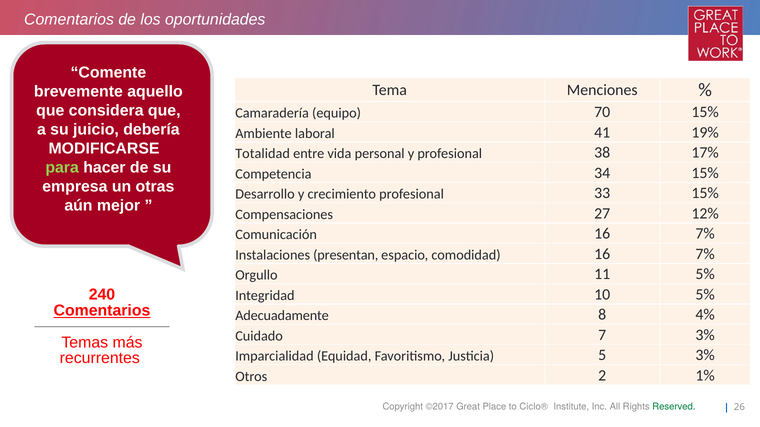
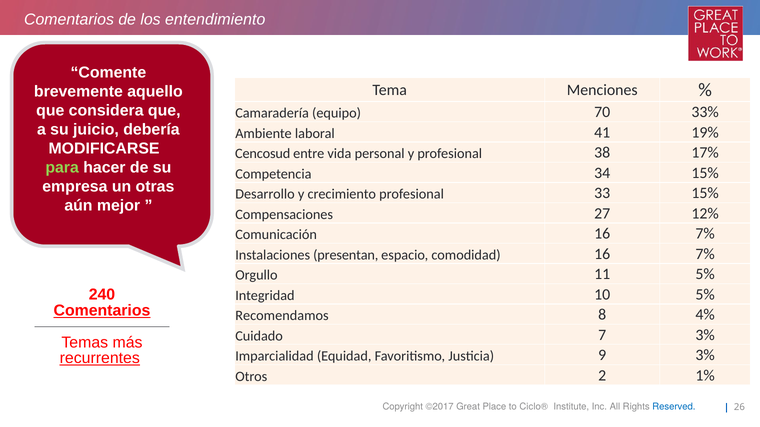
oportunidades: oportunidades -> entendimiento (215, 19)
70 15%: 15% -> 33% (705, 112)
Totalidad: Totalidad -> Cencosud (263, 154)
Adecuadamente: Adecuadamente -> Recomendamos (282, 316)
5: 5 -> 9 (602, 356)
recurrentes underline: none -> present (100, 359)
Reserved colour: green -> blue (674, 407)
